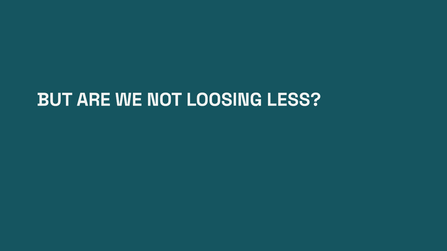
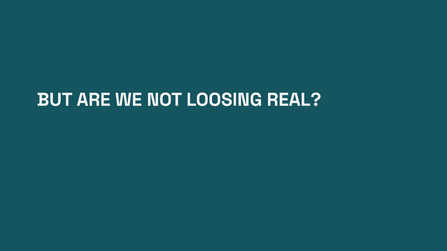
LESS: LESS -> REAL (294, 100)
